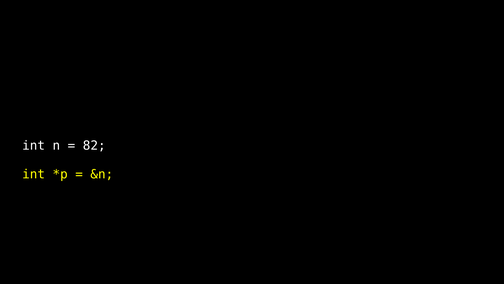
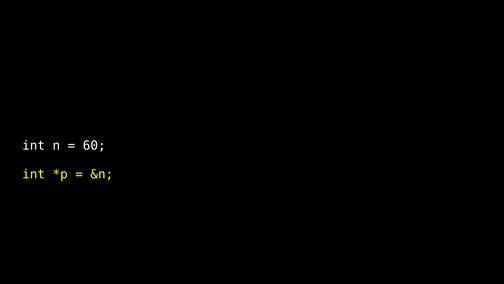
82: 82 -> 60 (94, 145)
